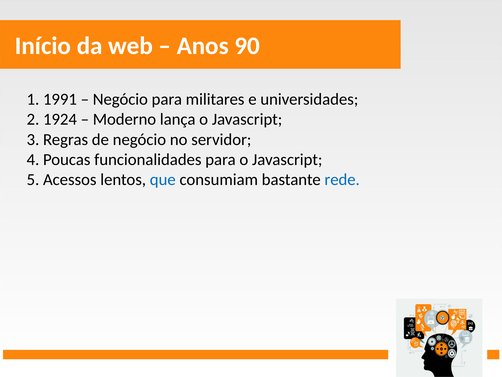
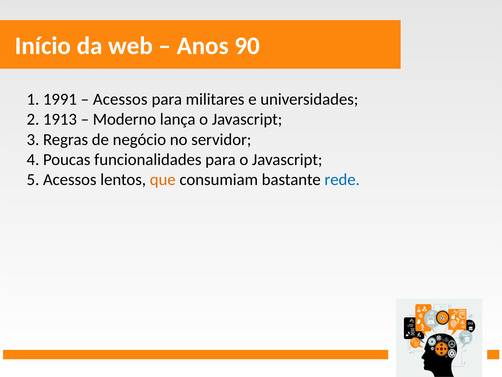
Negócio: Negócio -> Acessos (120, 99)
1924: 1924 -> 1913 (60, 119)
que colour: blue -> orange (163, 179)
